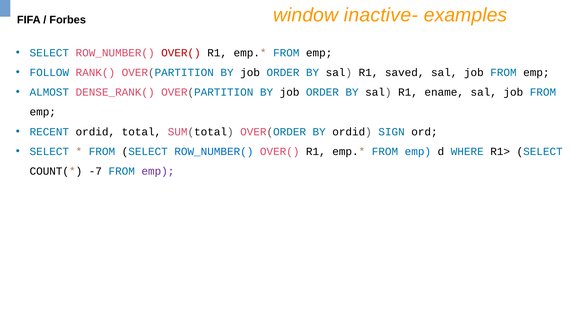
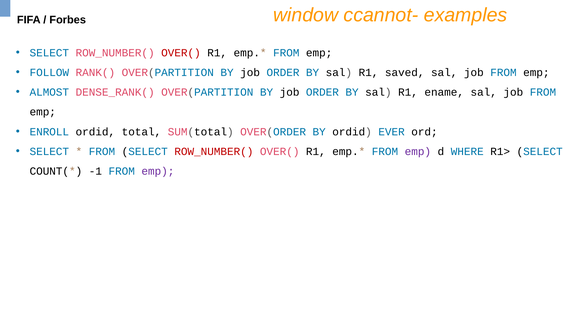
inactive-: inactive- -> ccannot- (381, 15)
RECENT: RECENT -> ENROLL (49, 132)
SIGN: SIGN -> EVER (392, 132)
ROW_NUMBER( colour: blue -> red (214, 151)
emp colour: blue -> purple (418, 151)
-7: -7 -> -1 (95, 171)
